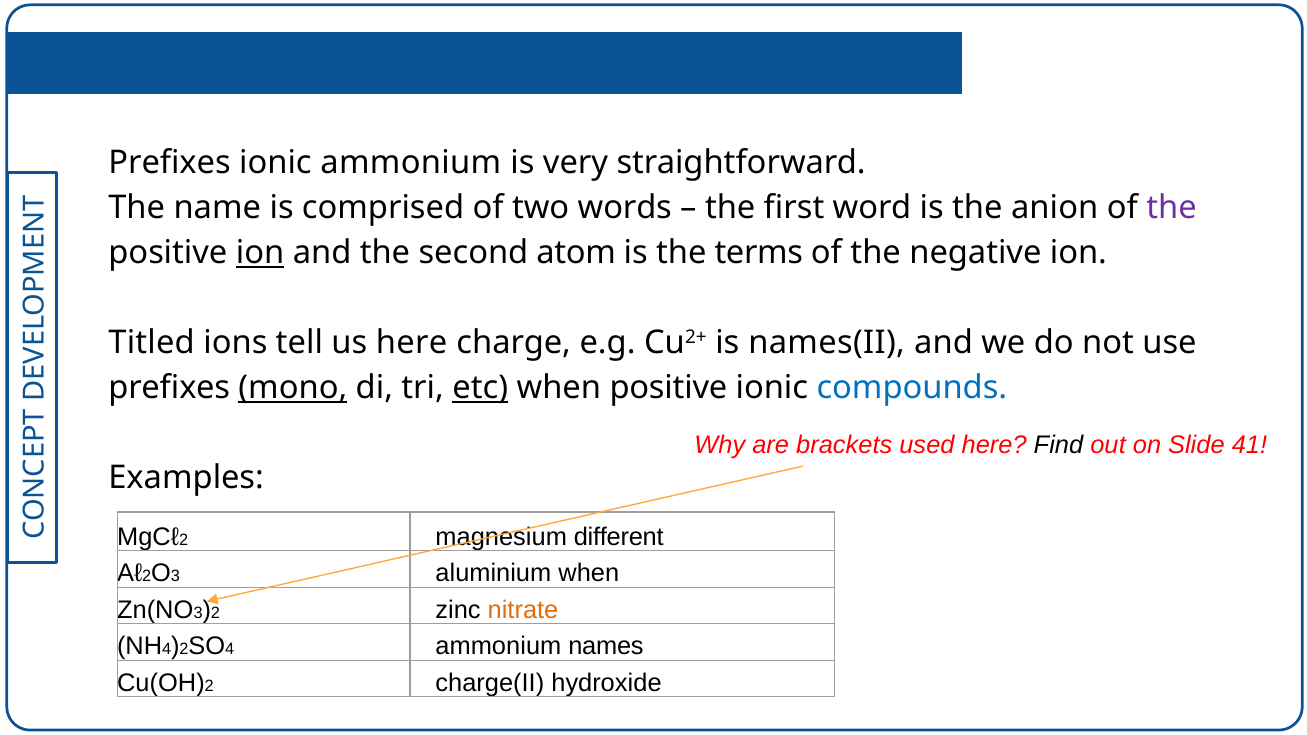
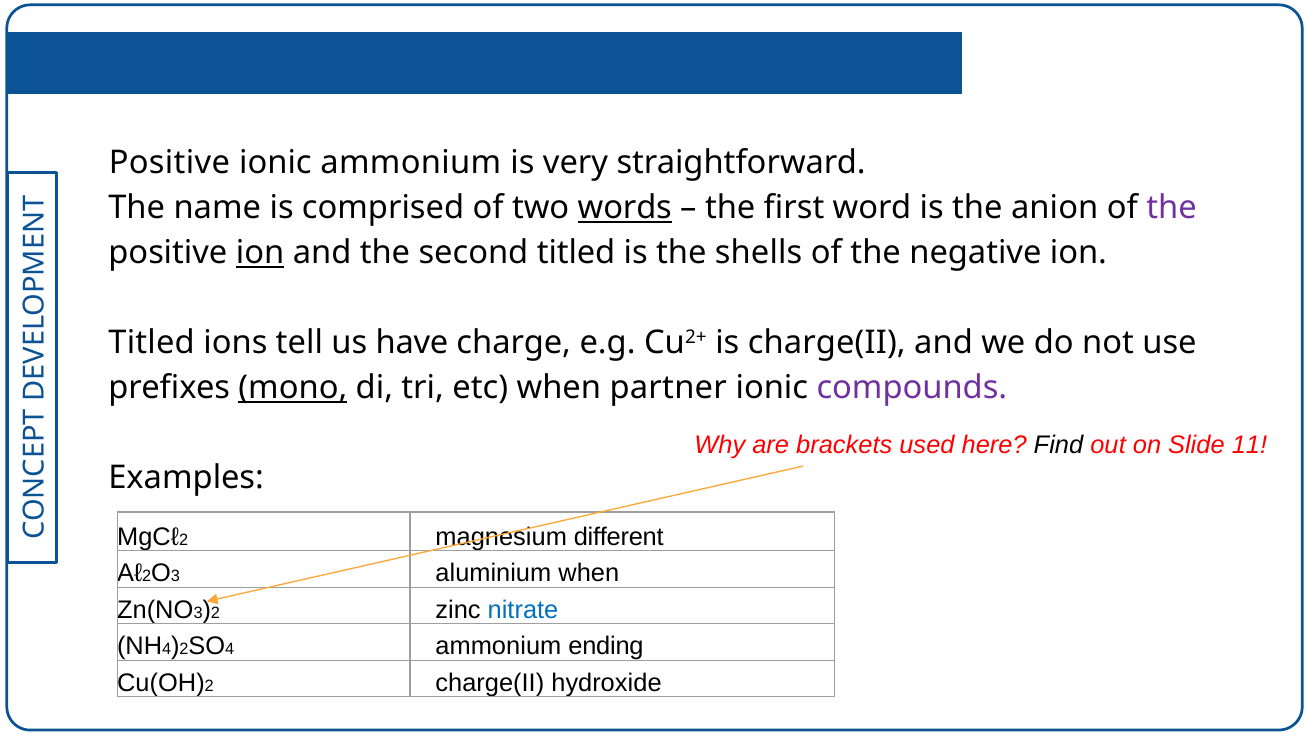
Prefixes: Prefixes -> Positive (169, 163)
words underline: none -> present (625, 208)
second atom: atom -> titled (576, 253)
terms: terms -> shells (759, 253)
us here: here -> have (412, 343)
is names(II: names(II -> charge(II (827, 343)
etc underline: present -> none (480, 388)
when positive: positive -> partner (668, 388)
compounds colour: blue -> purple (912, 388)
41: 41 -> 11 (1250, 446)
nitrate colour: orange -> blue (523, 610)
names: names -> ending (606, 647)
